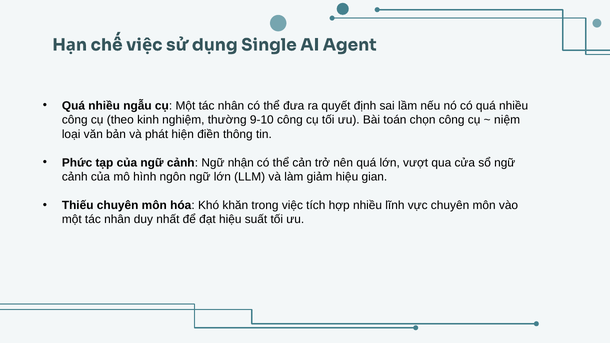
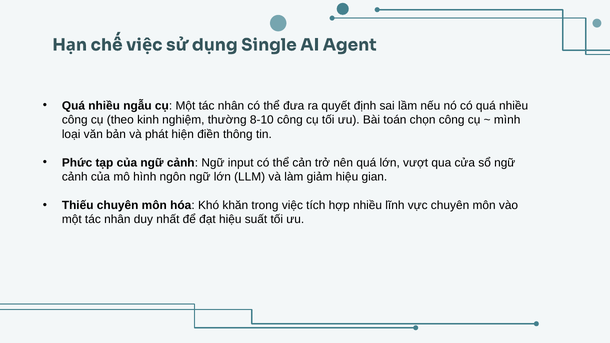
9-10: 9-10 -> 8-10 (262, 120)
niệm: niệm -> mình (507, 120)
nhận: nhận -> input (241, 163)
